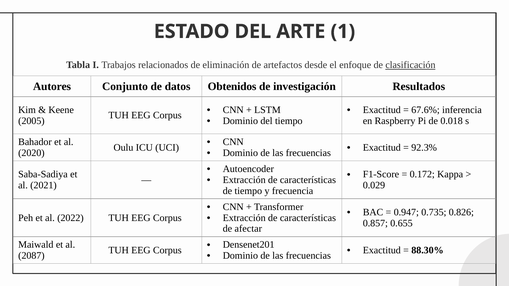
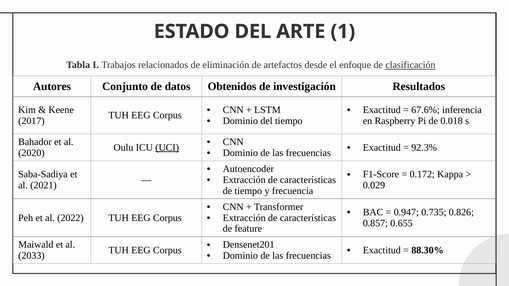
2005: 2005 -> 2017 (31, 121)
UCI underline: none -> present (167, 148)
afectar: afectar -> feature (248, 229)
2087: 2087 -> 2033 (31, 256)
